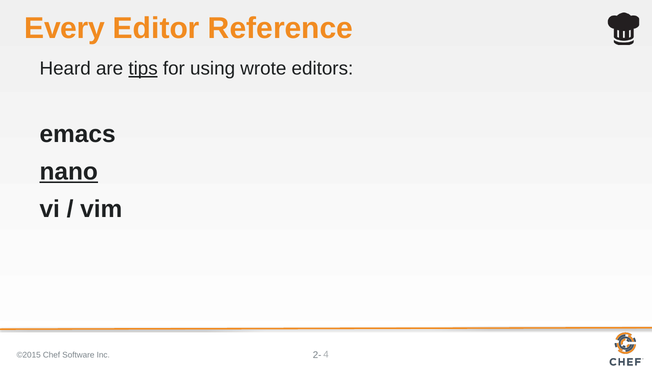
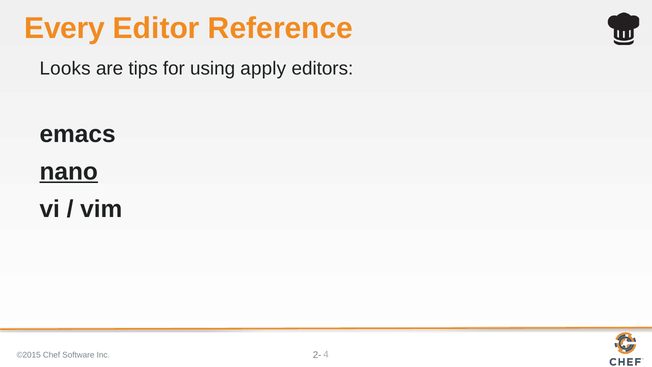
Heard: Heard -> Looks (65, 69)
tips underline: present -> none (143, 69)
wrote: wrote -> apply (263, 69)
